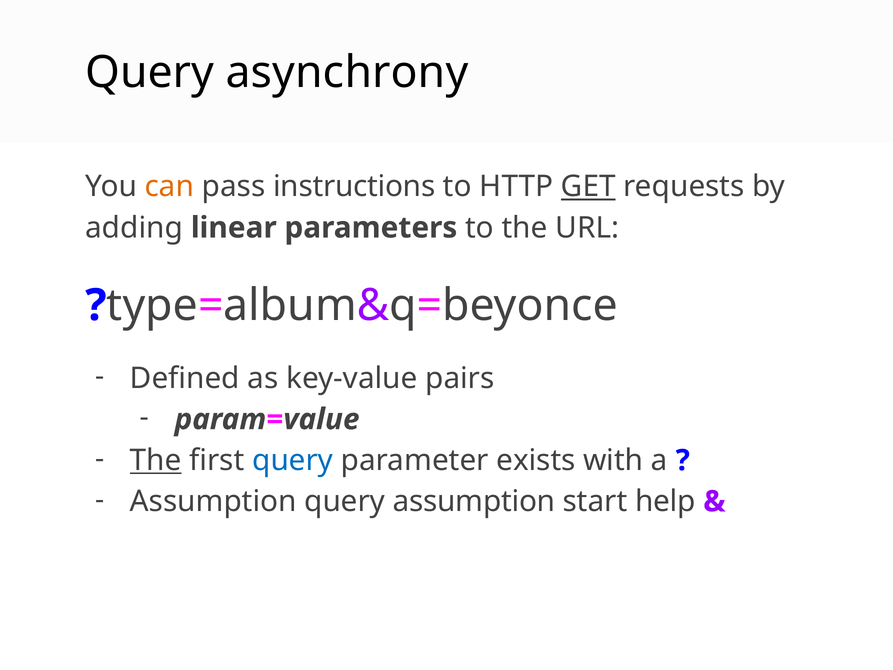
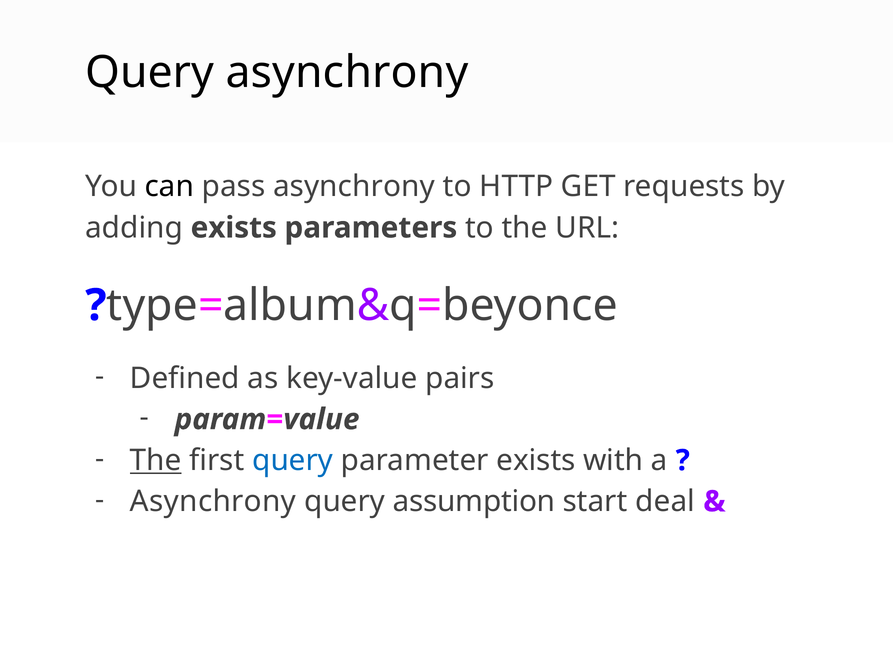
can colour: orange -> black (169, 187)
pass instructions: instructions -> asynchrony (354, 187)
GET underline: present -> none (588, 187)
adding linear: linear -> exists (234, 228)
Assumption: Assumption -> Asynchrony (213, 501)
help: help -> deal (665, 501)
